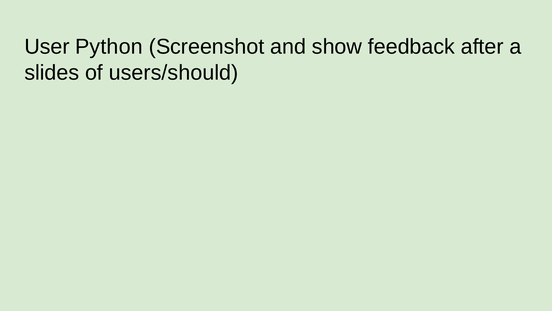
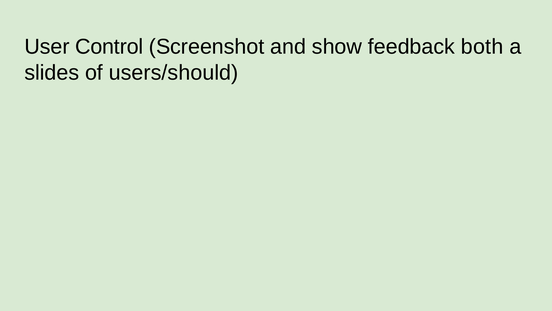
Python: Python -> Control (109, 47)
after: after -> both (482, 47)
